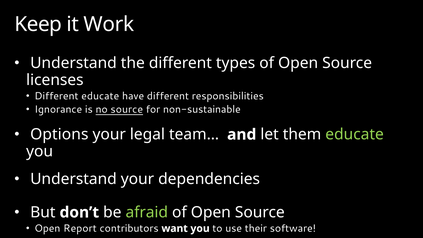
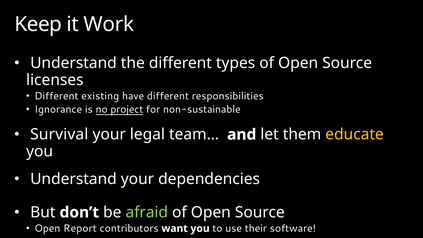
Different educate: educate -> existing (100, 96)
no source: source -> project (127, 109)
Options: Options -> Survival (59, 134)
educate colour: light green -> yellow (355, 134)
